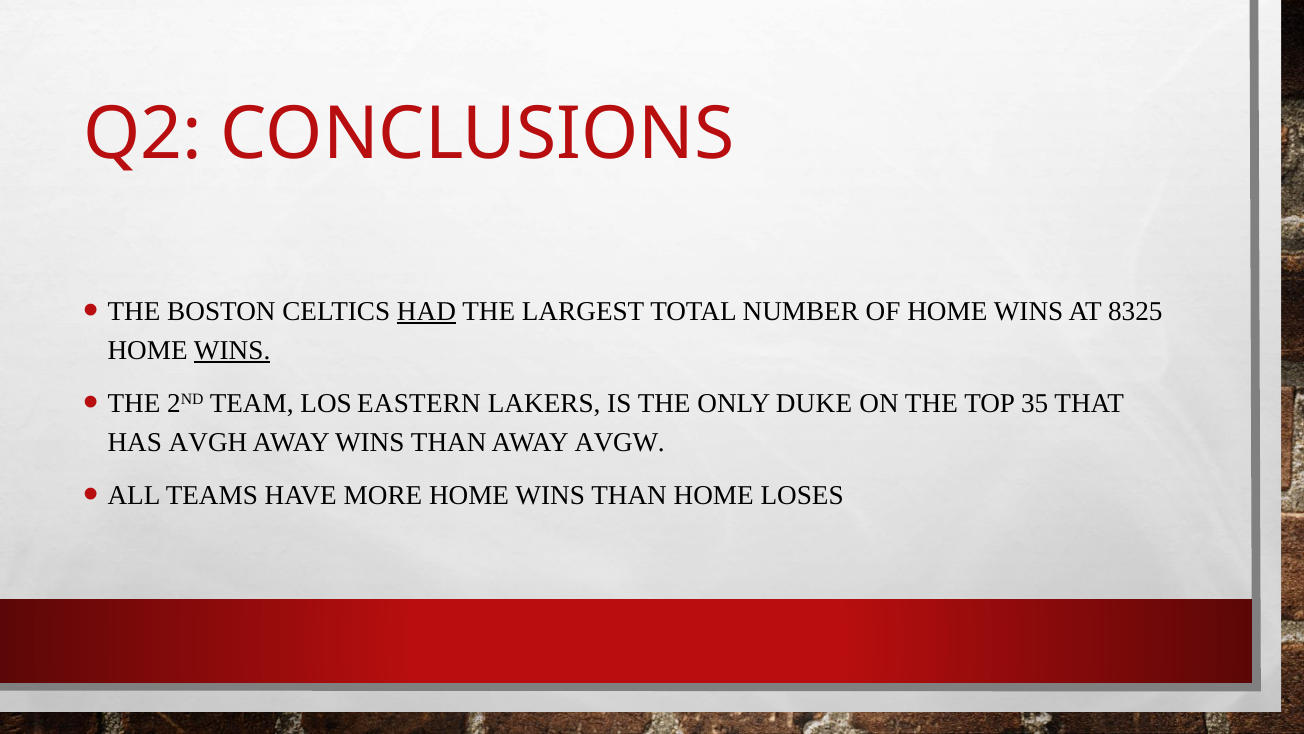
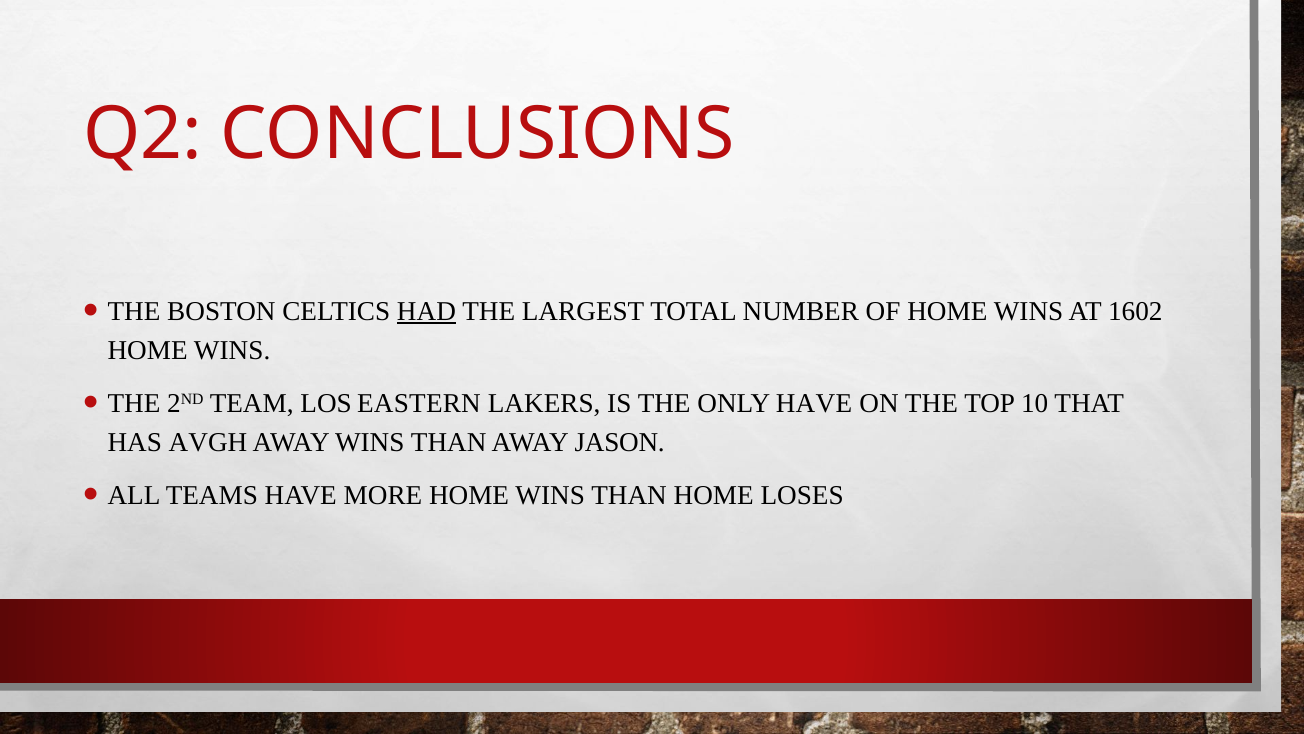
8325: 8325 -> 1602 (1135, 311)
WINS underline: present -> none (232, 350)
ONLY DUKE: DUKE -> HAVE (814, 403)
35: 35 -> 10 (1035, 403)
AVGW: AVGW -> JASON (620, 442)
